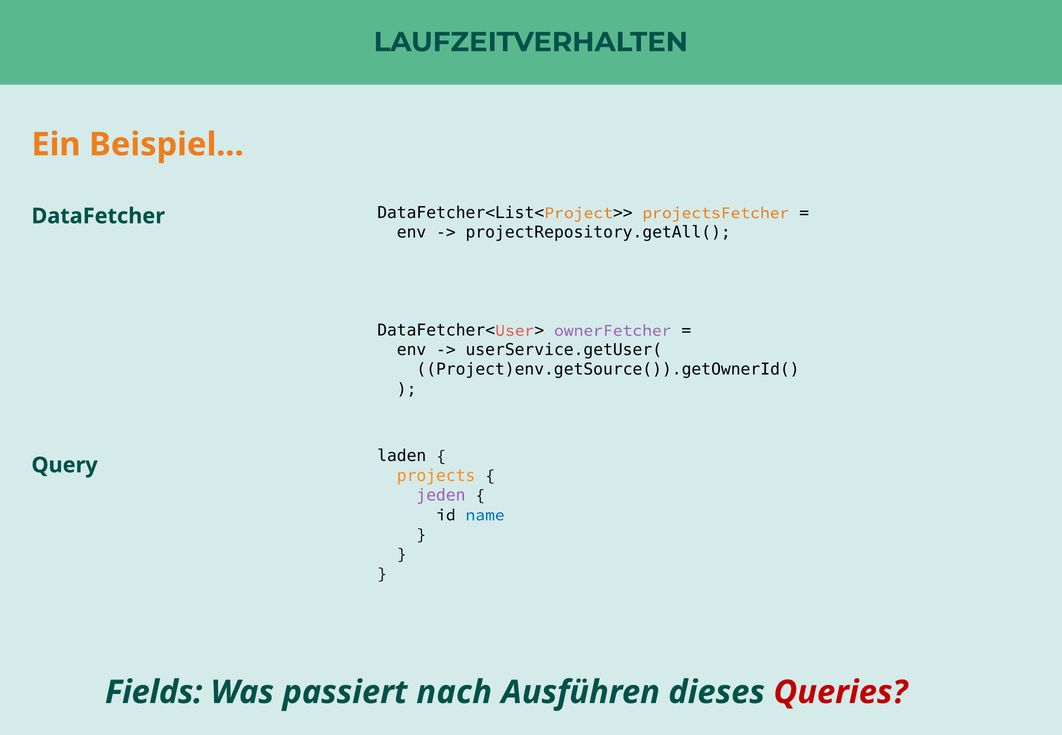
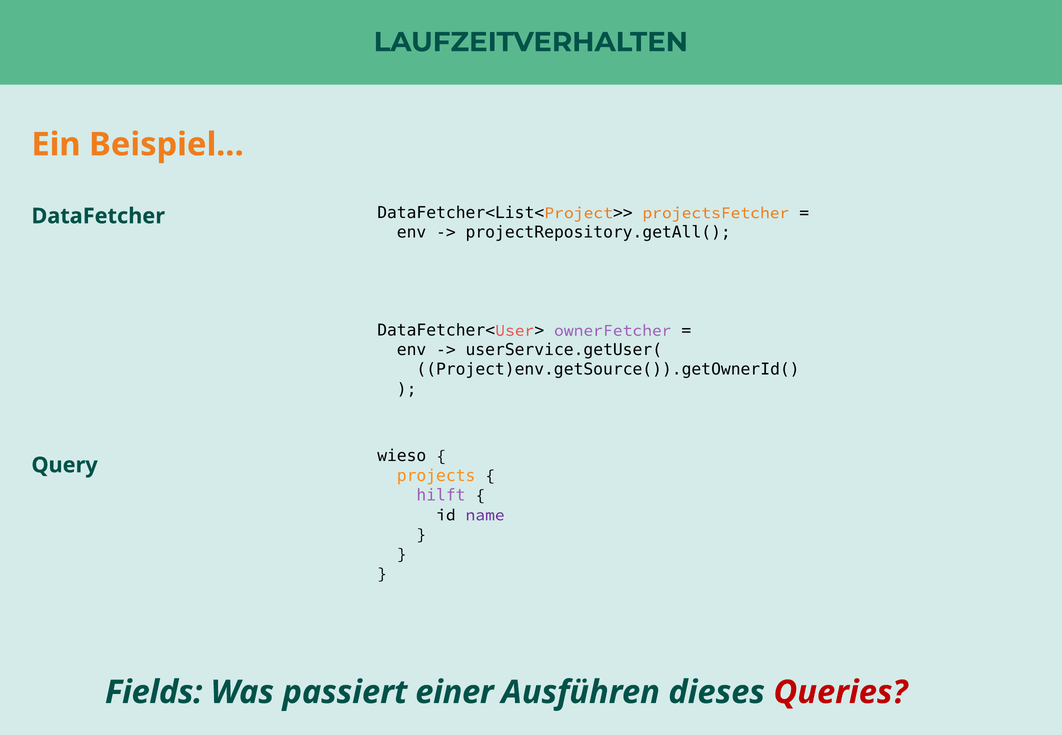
laden: laden -> wieso (402, 456)
jeden: jeden -> hilft (441, 495)
name colour: blue -> purple (485, 515)
nach: nach -> einer (454, 692)
